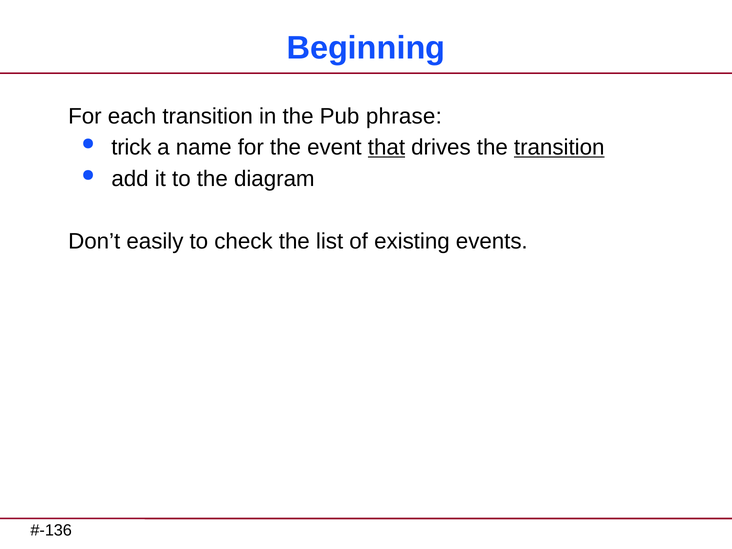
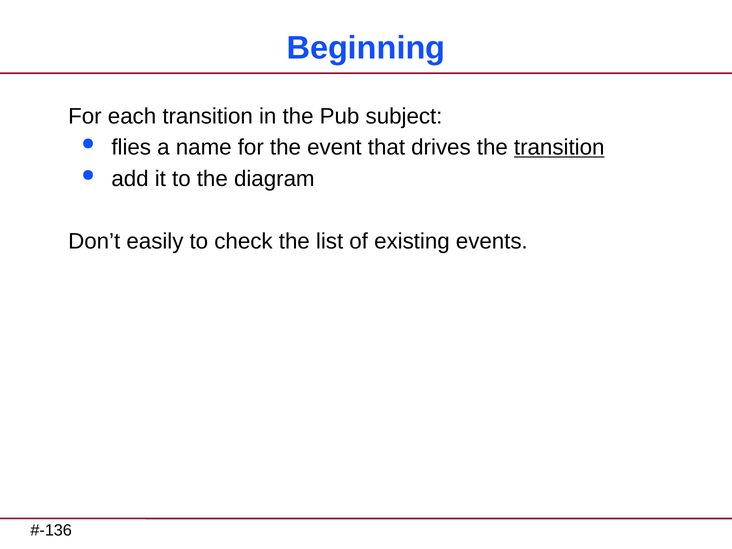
phrase: phrase -> subject (404, 116)
trick: trick -> flies (131, 147)
that underline: present -> none (386, 147)
